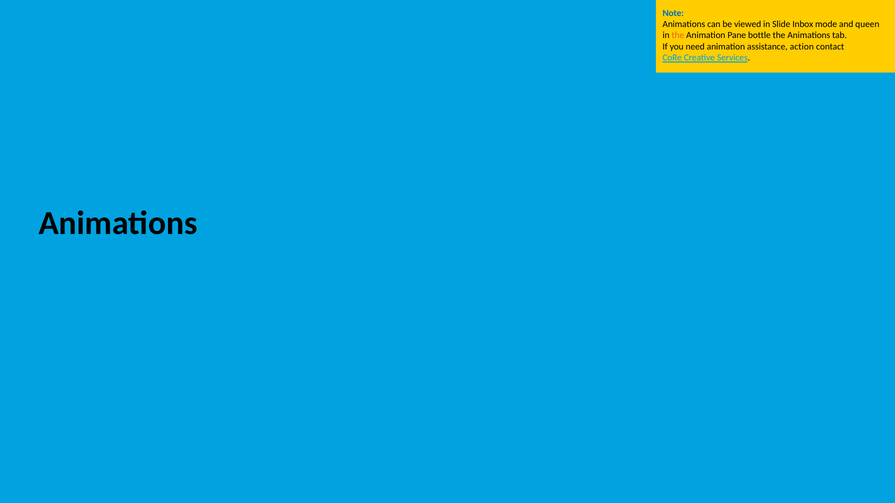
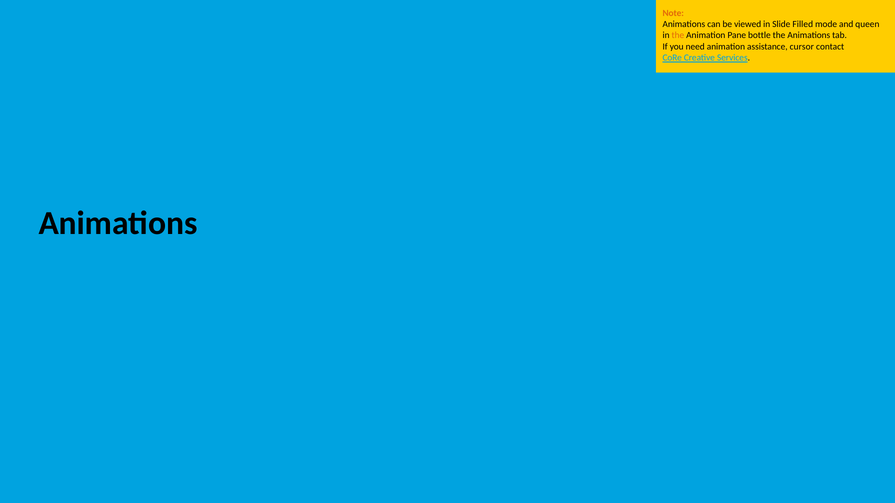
Note colour: blue -> orange (673, 13)
Inbox: Inbox -> Filled (803, 24)
action: action -> cursor (802, 47)
